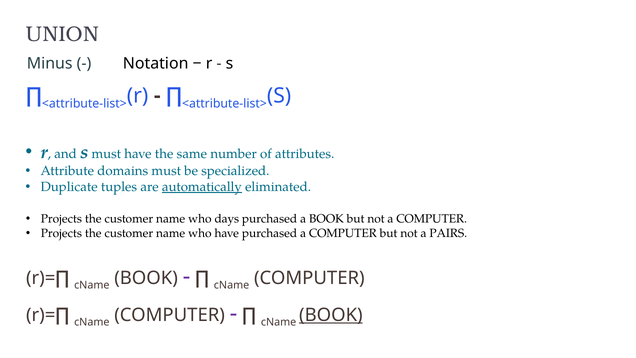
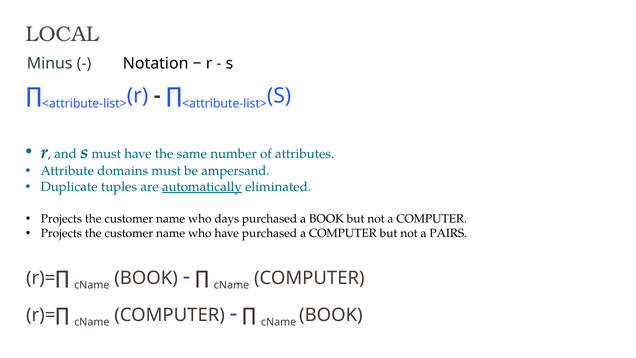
UNION: UNION -> LOCAL (62, 34)
specialized: specialized -> ampersand (235, 171)
BOOK underline: present -> none (331, 315)
